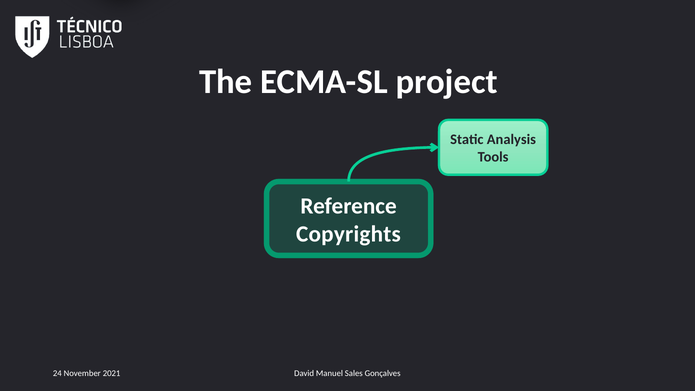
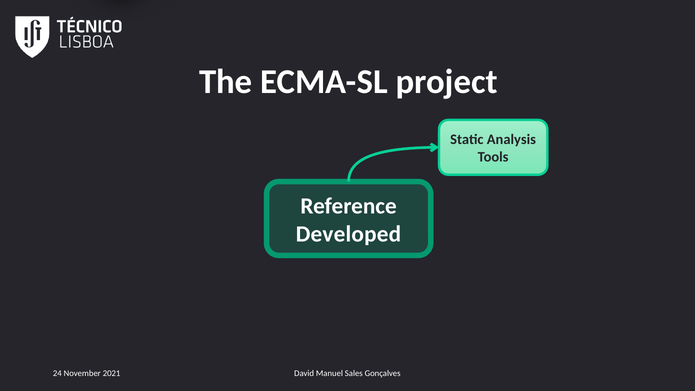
Copyrights: Copyrights -> Developed (348, 234)
